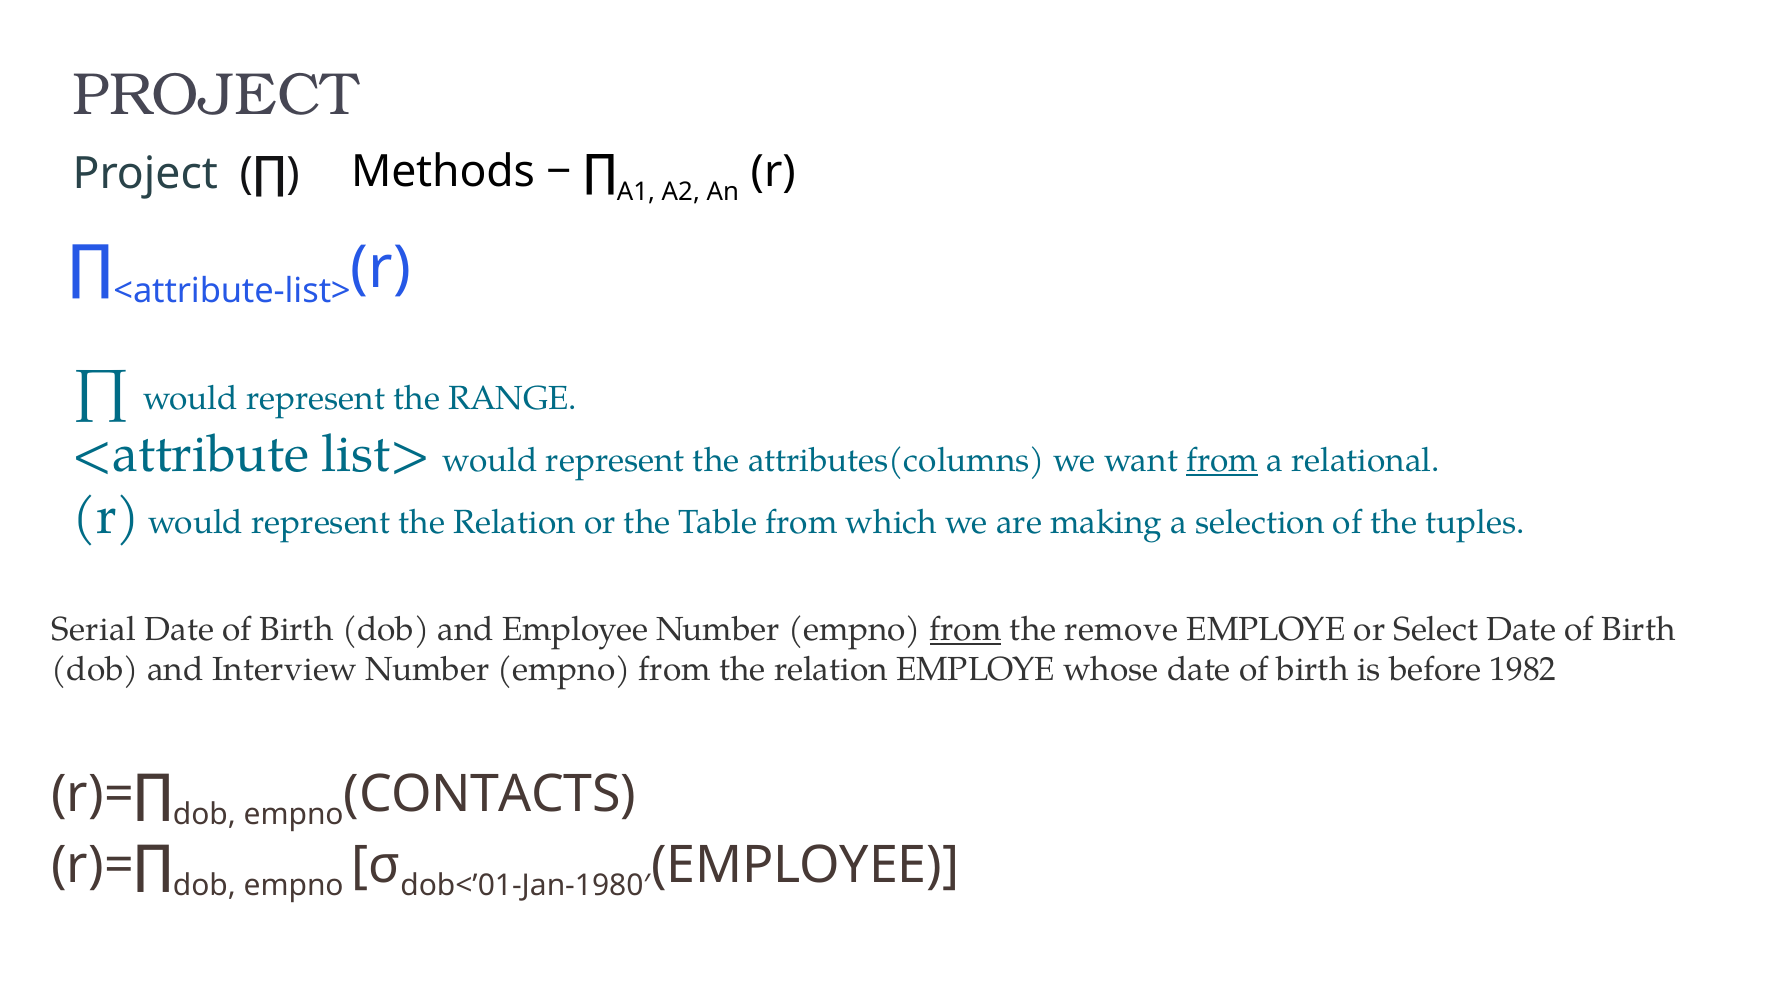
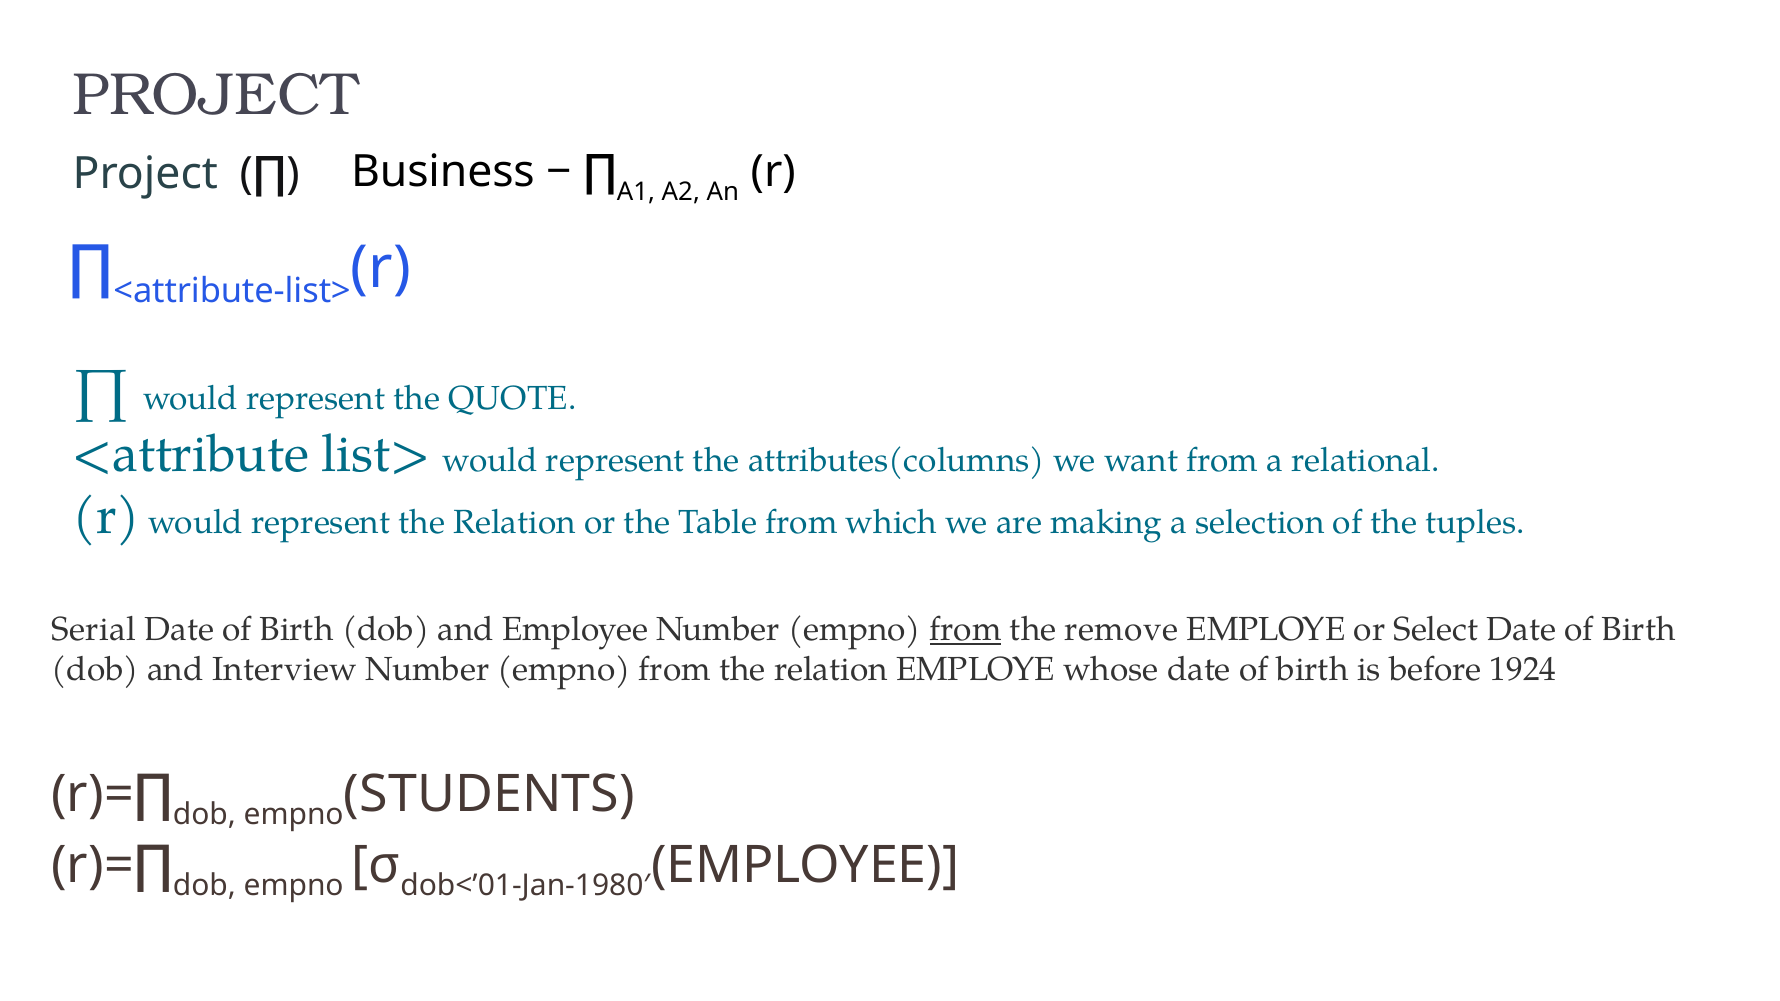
Methods: Methods -> Business (443, 172)
RANGE: RANGE -> QUOTE (512, 398)
from underline: present -> none (1222, 461)
1982: 1982 -> 1924 (1523, 670)
CONTACTS: CONTACTS -> STUDENTS (489, 794)
